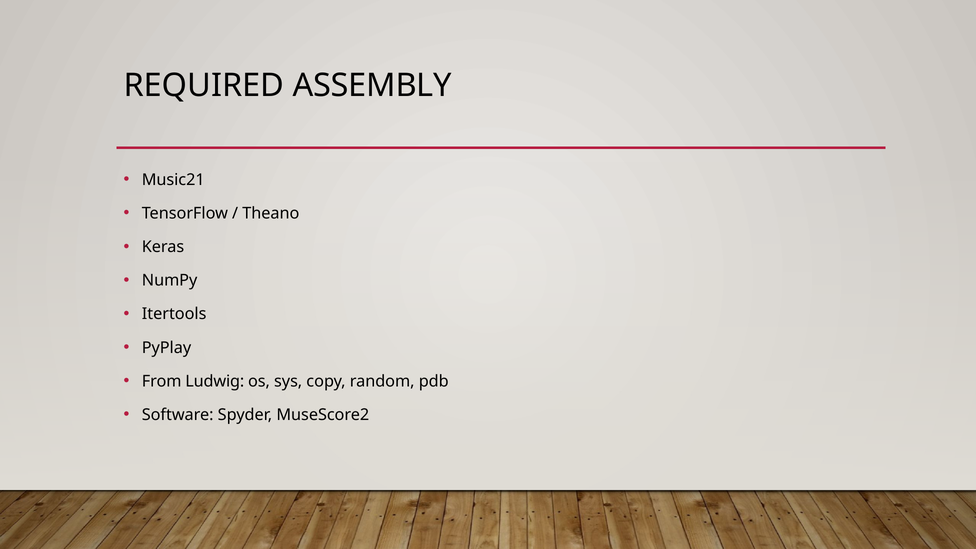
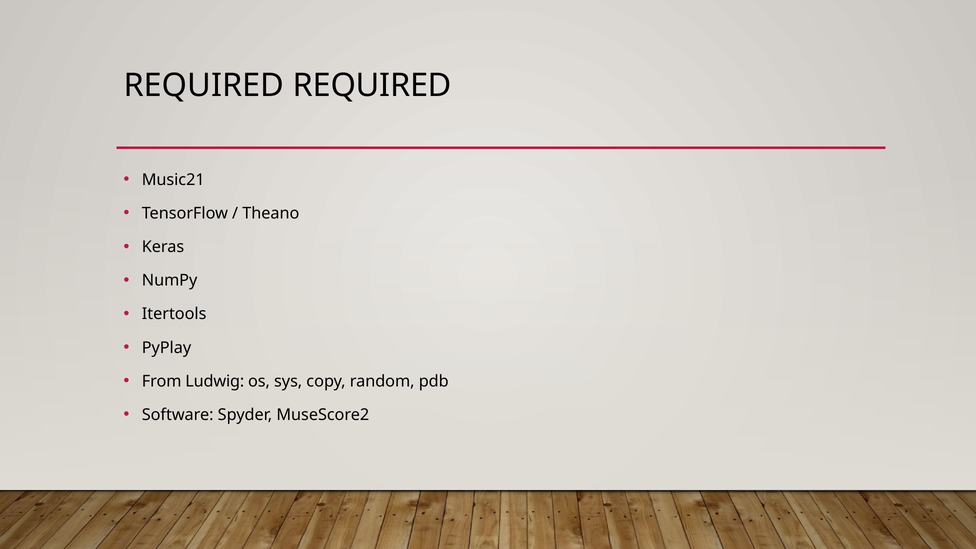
REQUIRED ASSEMBLY: ASSEMBLY -> REQUIRED (372, 85)
